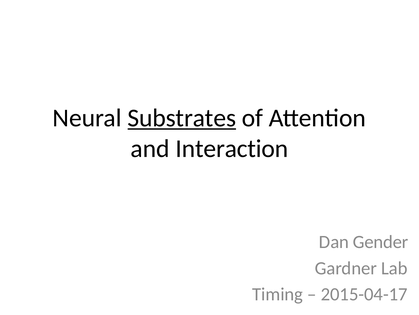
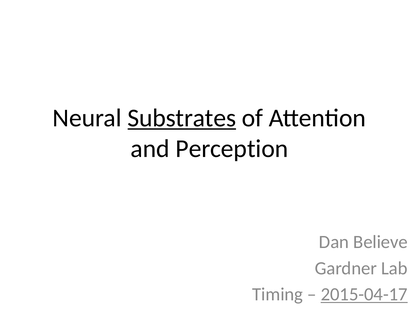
Interaction: Interaction -> Perception (232, 148)
Gender: Gender -> Believe (381, 242)
2015-04-17 underline: none -> present (364, 294)
